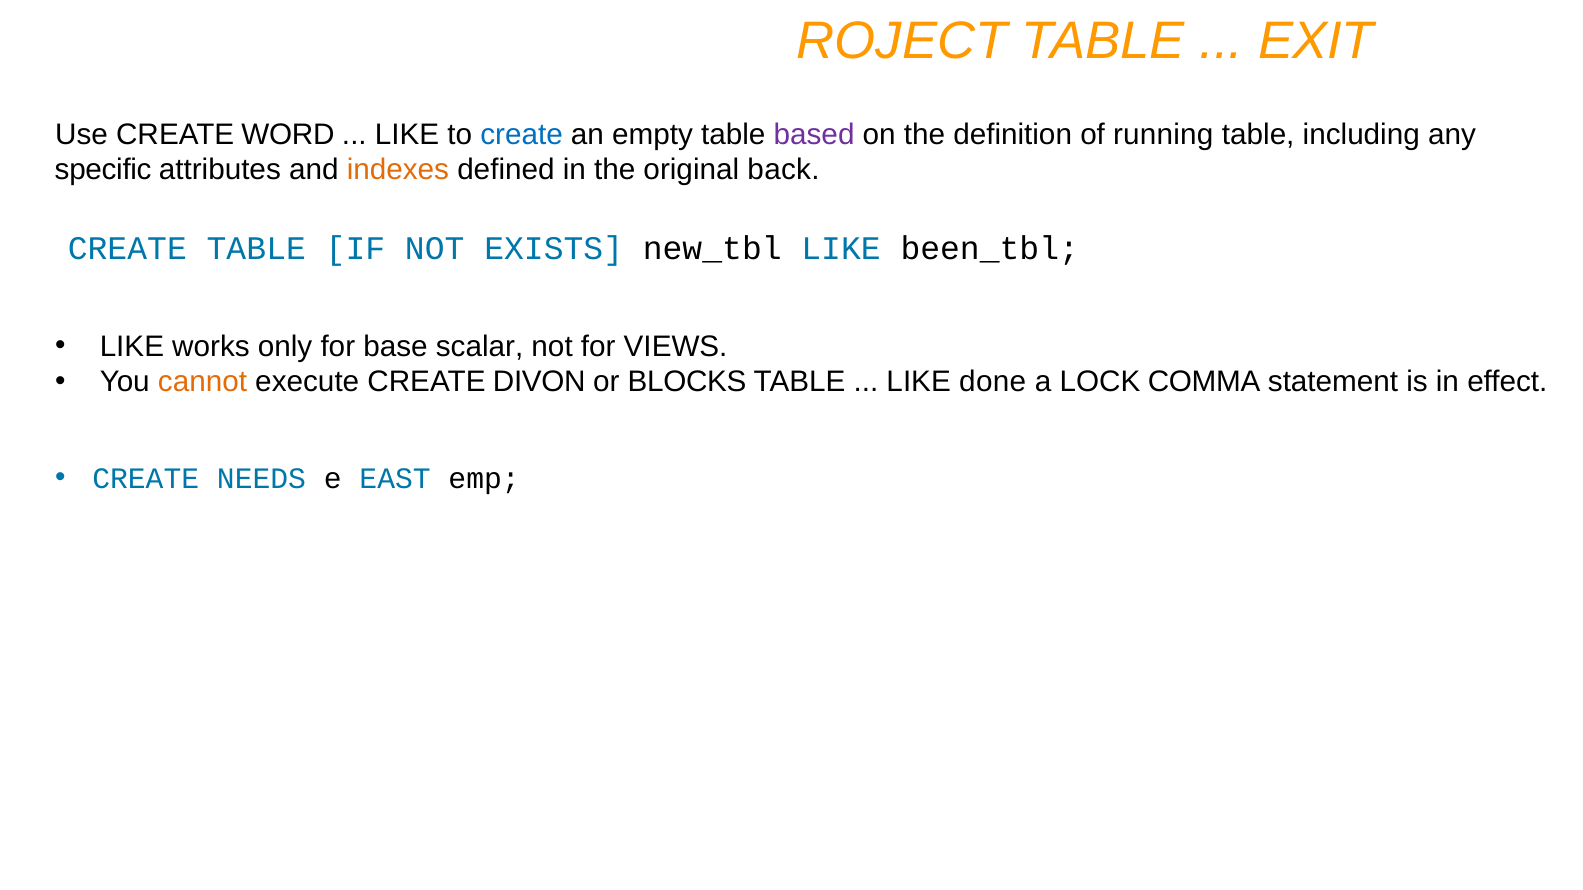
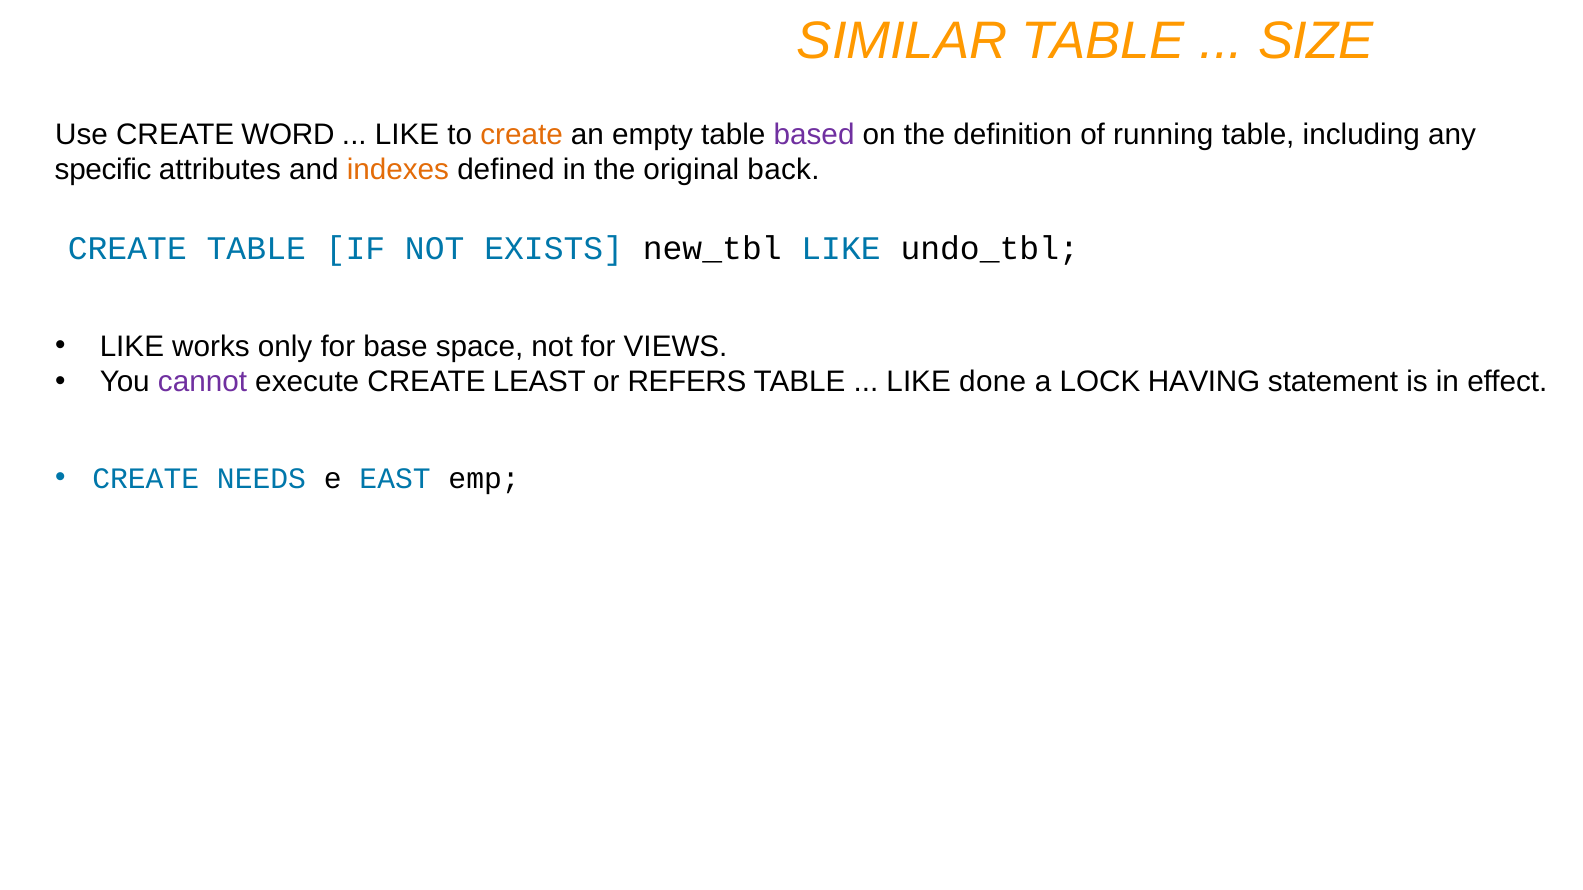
ROJECT: ROJECT -> SIMILAR (902, 41)
EXIT: EXIT -> SIZE (1316, 41)
create colour: blue -> orange (522, 134)
been_tbl: been_tbl -> undo_tbl (990, 249)
scalar: scalar -> space (480, 347)
cannot colour: orange -> purple (203, 382)
DIVON: DIVON -> LEAST (539, 382)
BLOCKS: BLOCKS -> REFERS (687, 382)
COMMA: COMMA -> HAVING (1204, 382)
